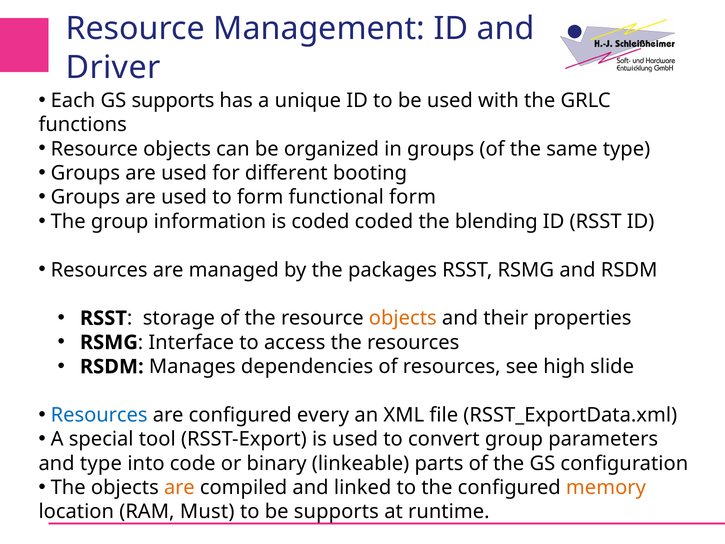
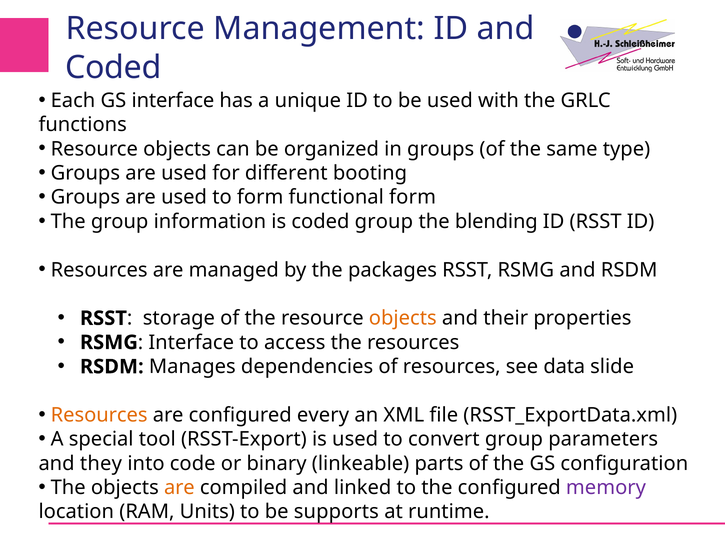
Driver: Driver -> Coded (113, 67)
GS supports: supports -> interface (173, 101)
coded coded: coded -> group (384, 221)
high: high -> data (564, 366)
Resources colour: blue -> orange (99, 415)
and type: type -> they (101, 463)
memory colour: orange -> purple (606, 487)
Must: Must -> Units (207, 512)
